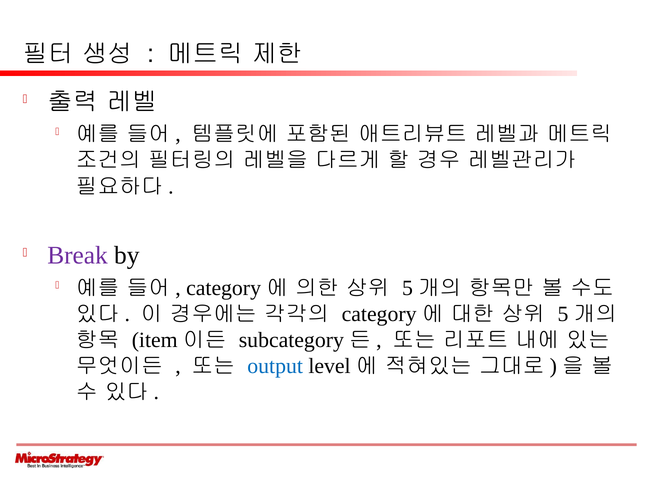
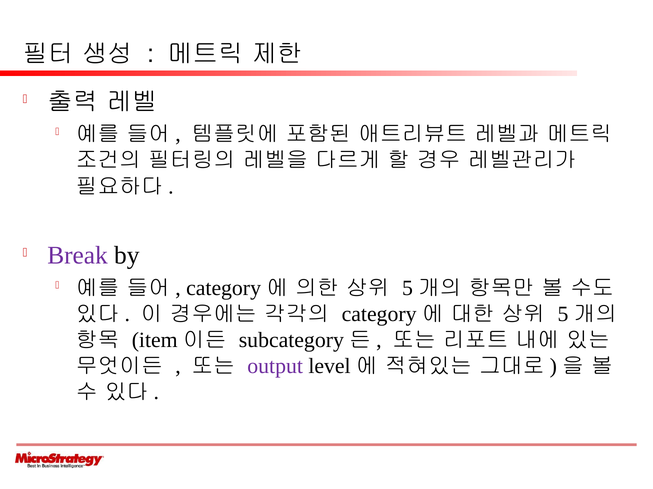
output colour: blue -> purple (275, 367)
